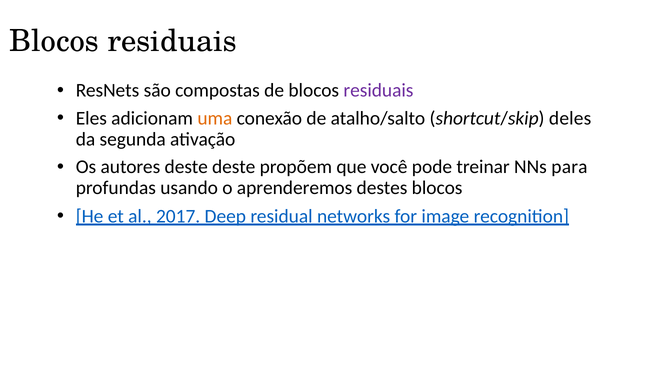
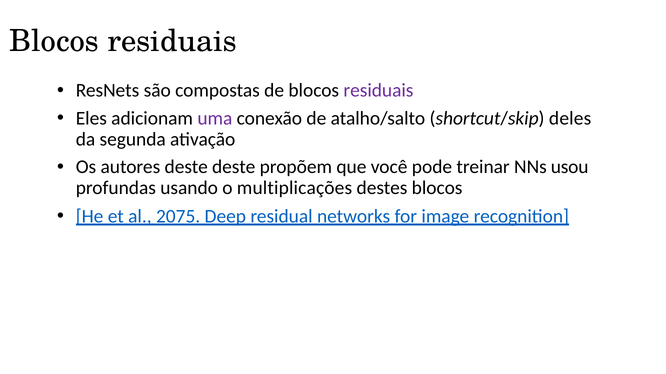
uma colour: orange -> purple (215, 118)
para: para -> usou (570, 167)
aprenderemos: aprenderemos -> multiplicações (294, 188)
2017: 2017 -> 2075 (178, 217)
